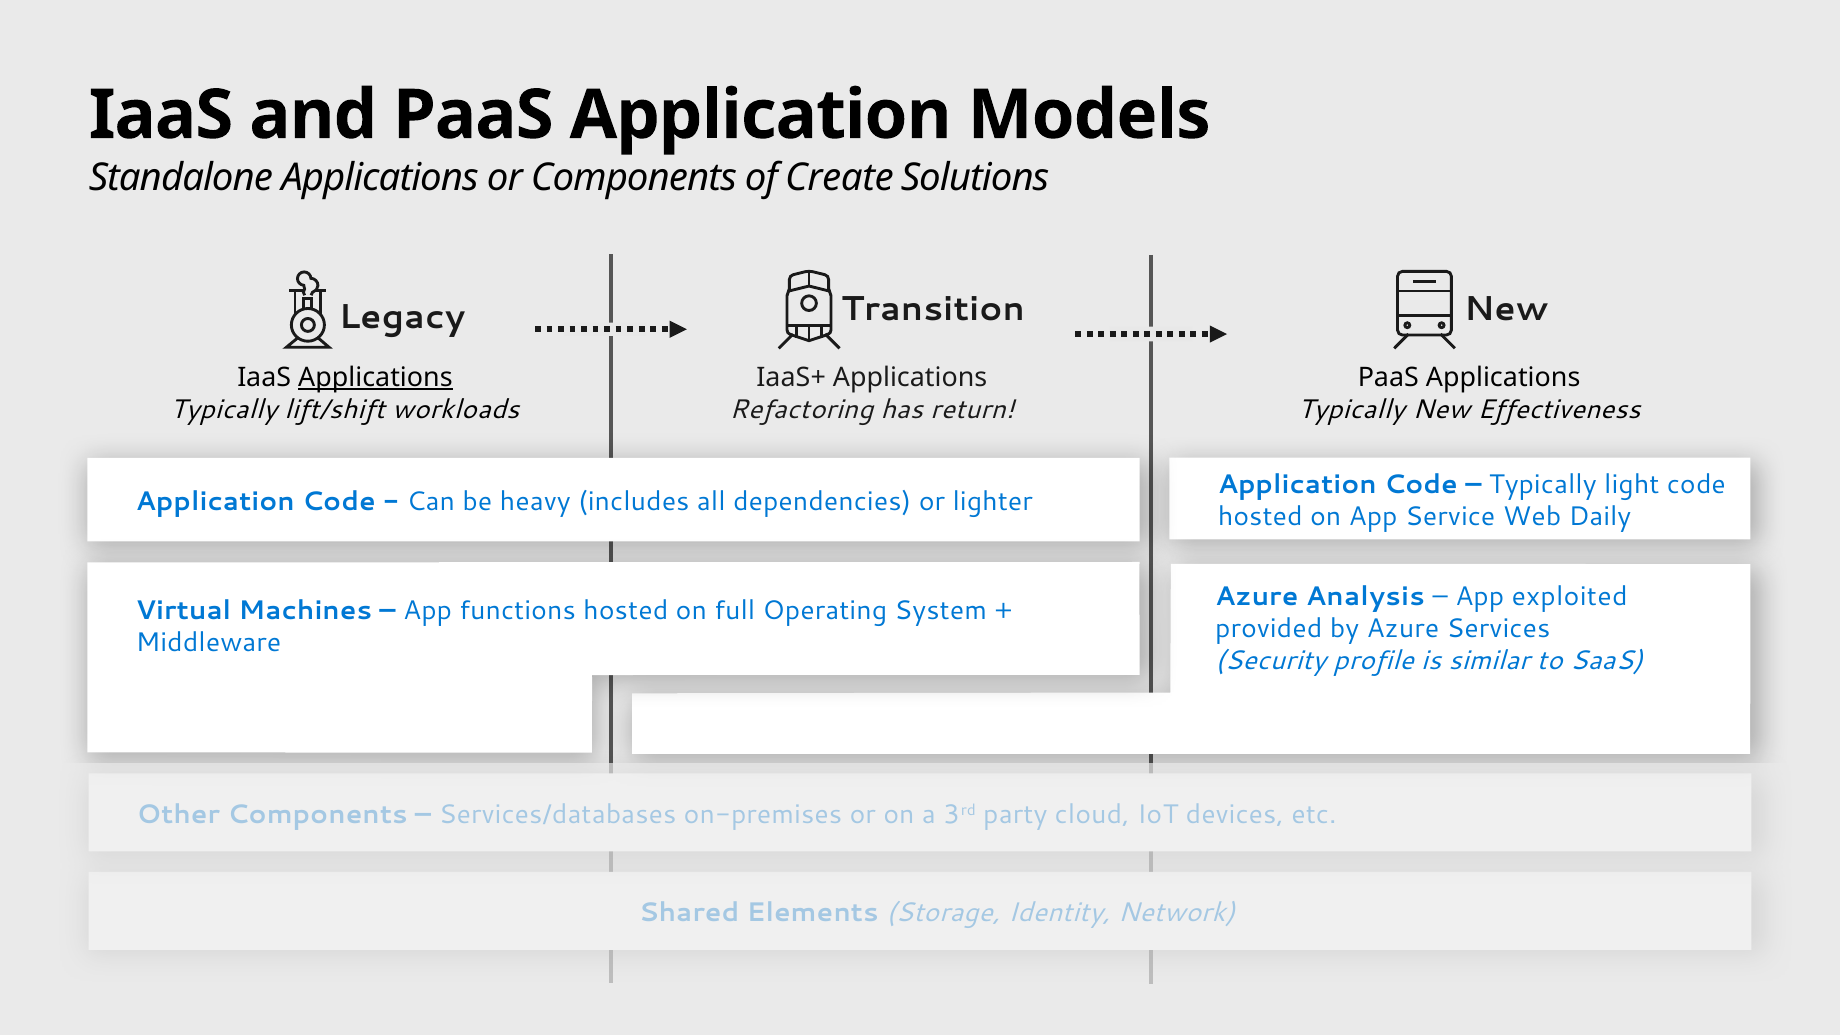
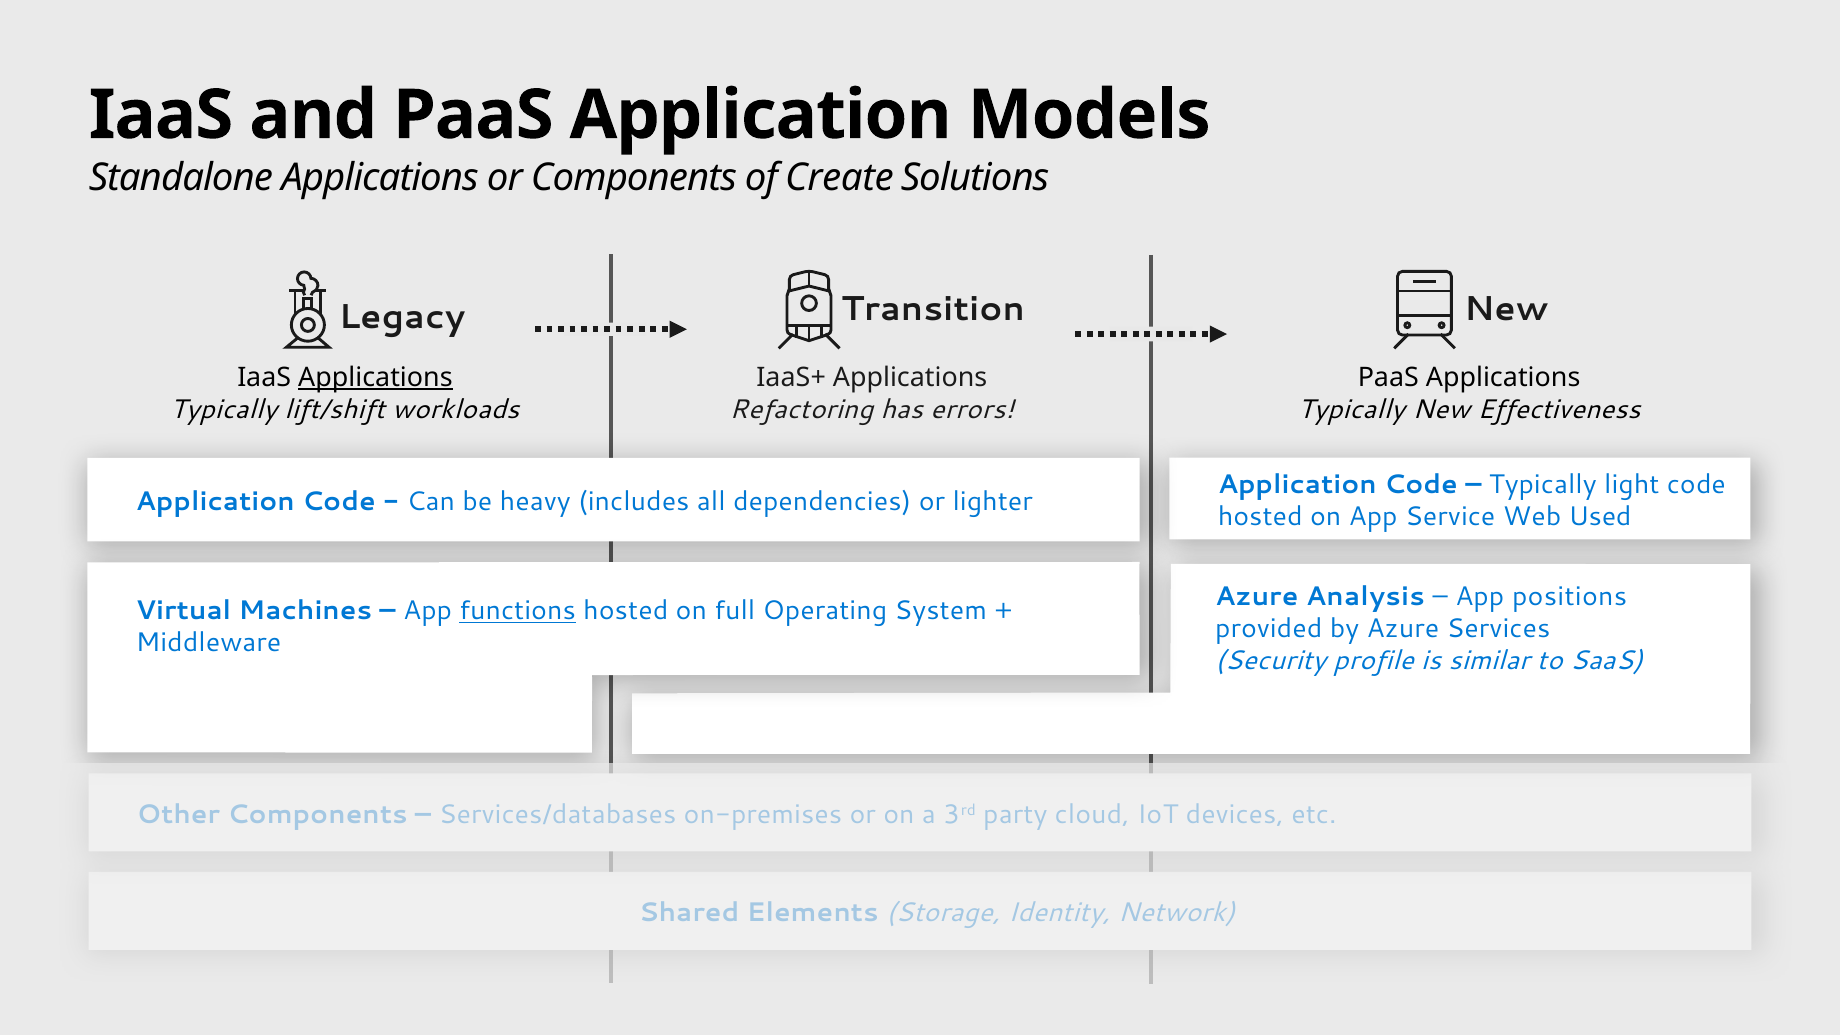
return: return -> errors (972, 410)
Daily: Daily -> Used (1600, 517)
exploited: exploited -> positions (1570, 596)
functions underline: none -> present (518, 611)
